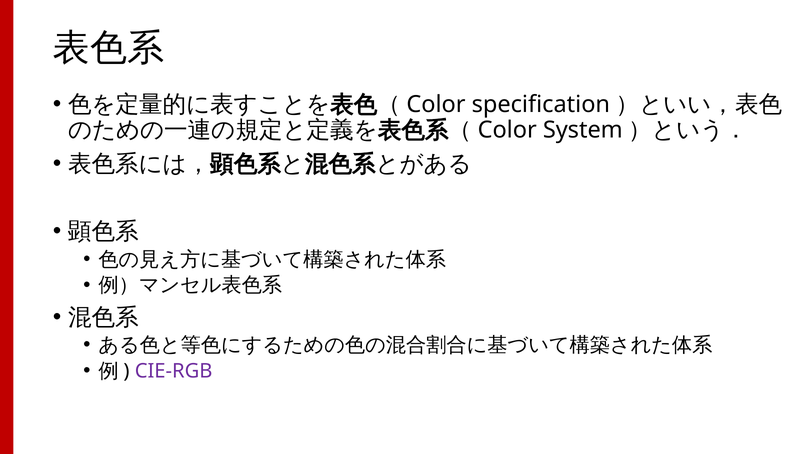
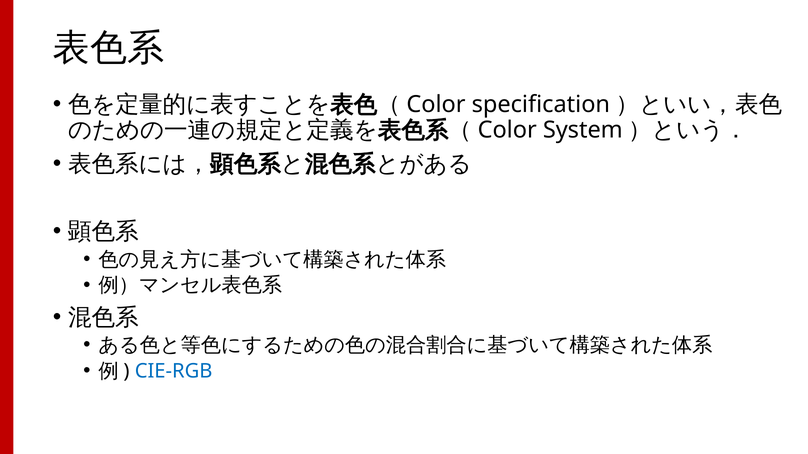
CIE-RGB colour: purple -> blue (174, 372)
